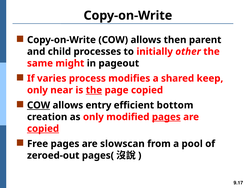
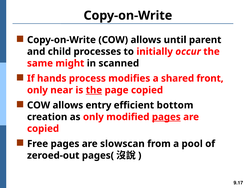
then: then -> until (175, 40)
other: other -> occur (188, 51)
pageout: pageout -> scanned (119, 63)
varies: varies -> hands (52, 78)
keep: keep -> front (210, 78)
COW underline: present -> none (39, 105)
copied underline: present -> none (43, 128)
